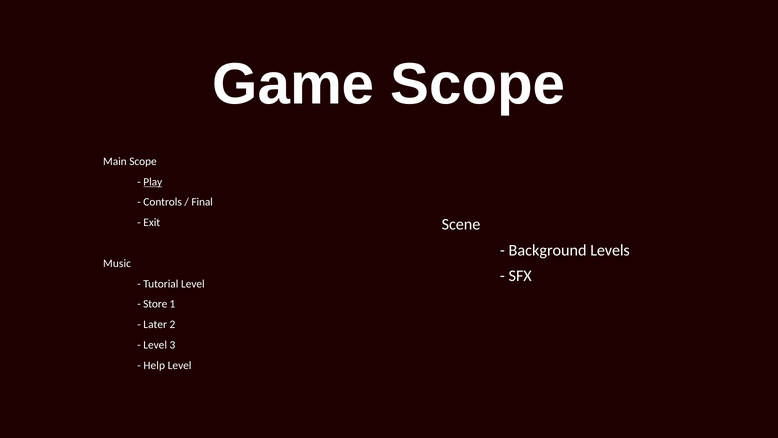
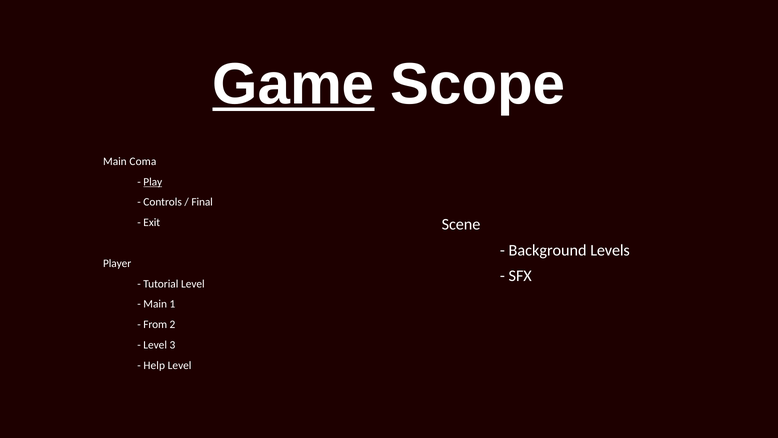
Game underline: none -> present (293, 84)
Main Scope: Scope -> Coma (143, 161)
Music: Music -> Player (117, 263)
Store: Store -> Main (155, 304)
Later: Later -> From (155, 324)
